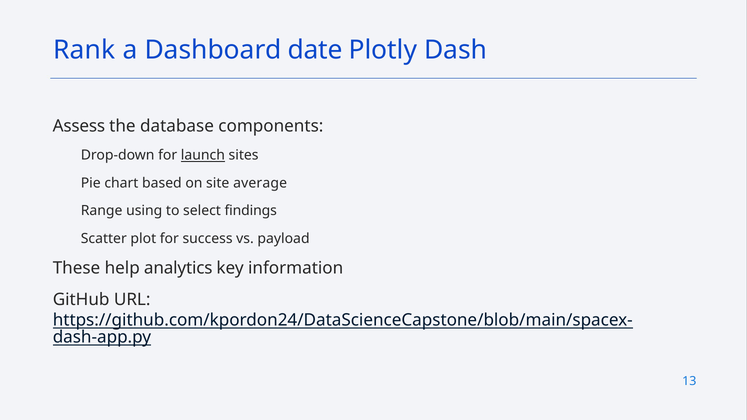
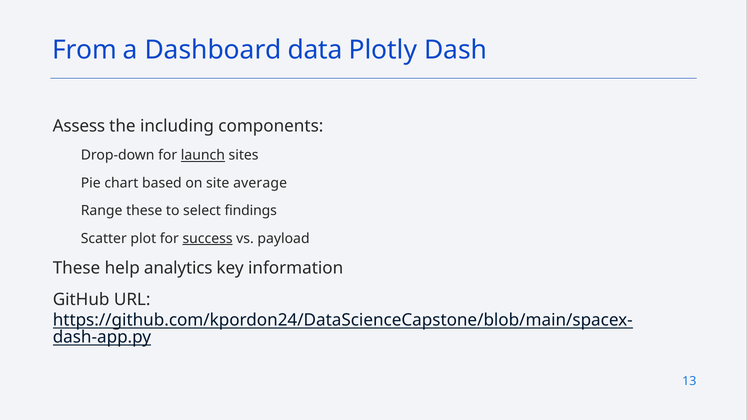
Rank: Rank -> From (85, 50)
date: date -> data (315, 50)
database: database -> including (177, 126)
Range using: using -> these (144, 211)
success underline: none -> present (208, 239)
